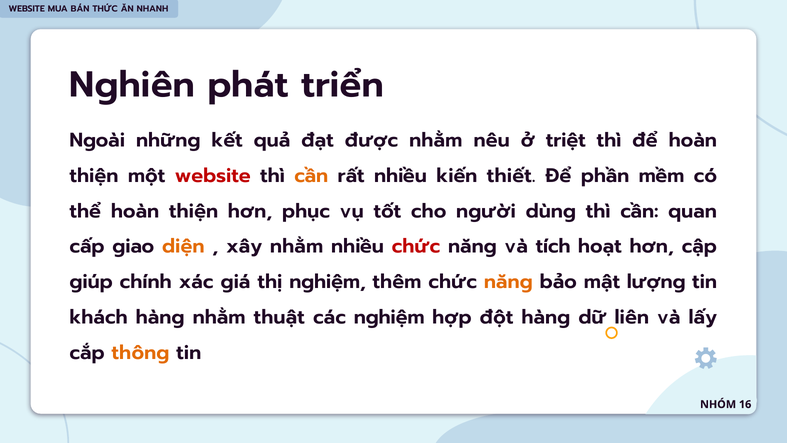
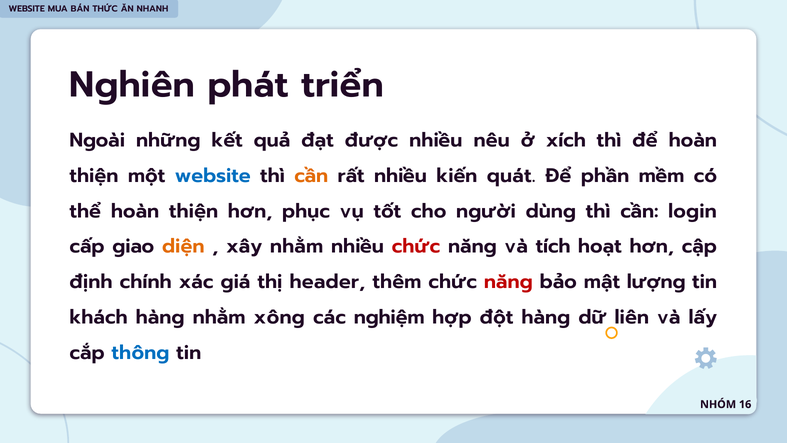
được nhằm: nhằm -> nhiều (436, 140)
triệt: triệt -> xích (566, 140)
website colour: red -> blue (213, 175)
thiết: thiết -> quát (511, 175)
quan: quan -> login (692, 211)
giúp: giúp -> định (91, 282)
thị nghiệm: nghiệm -> header (327, 282)
năng colour: orange -> red (508, 282)
thuật: thuật -> xông (279, 317)
thông colour: orange -> blue (140, 353)
